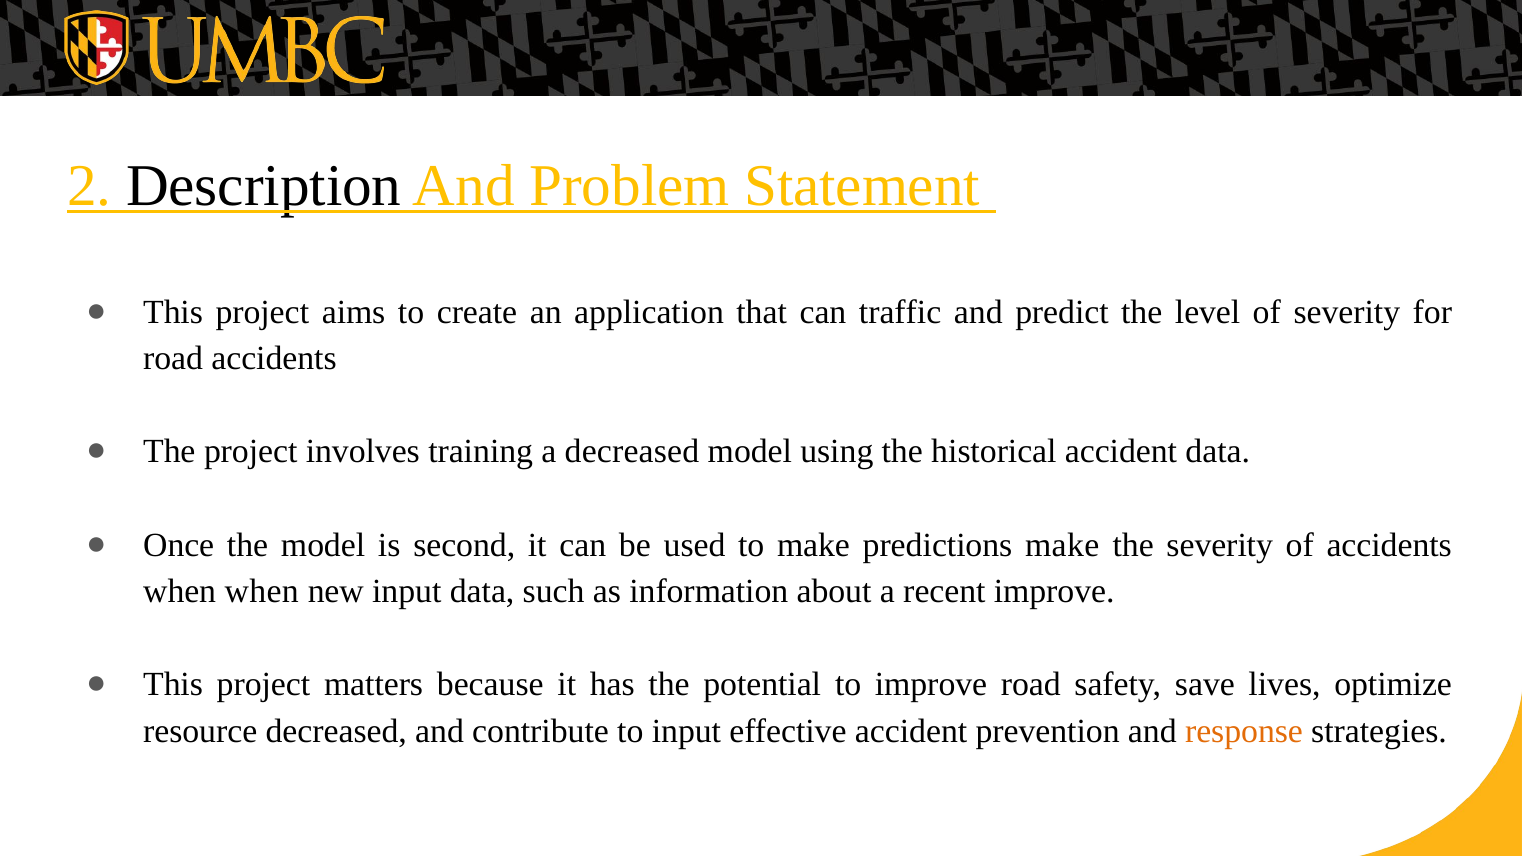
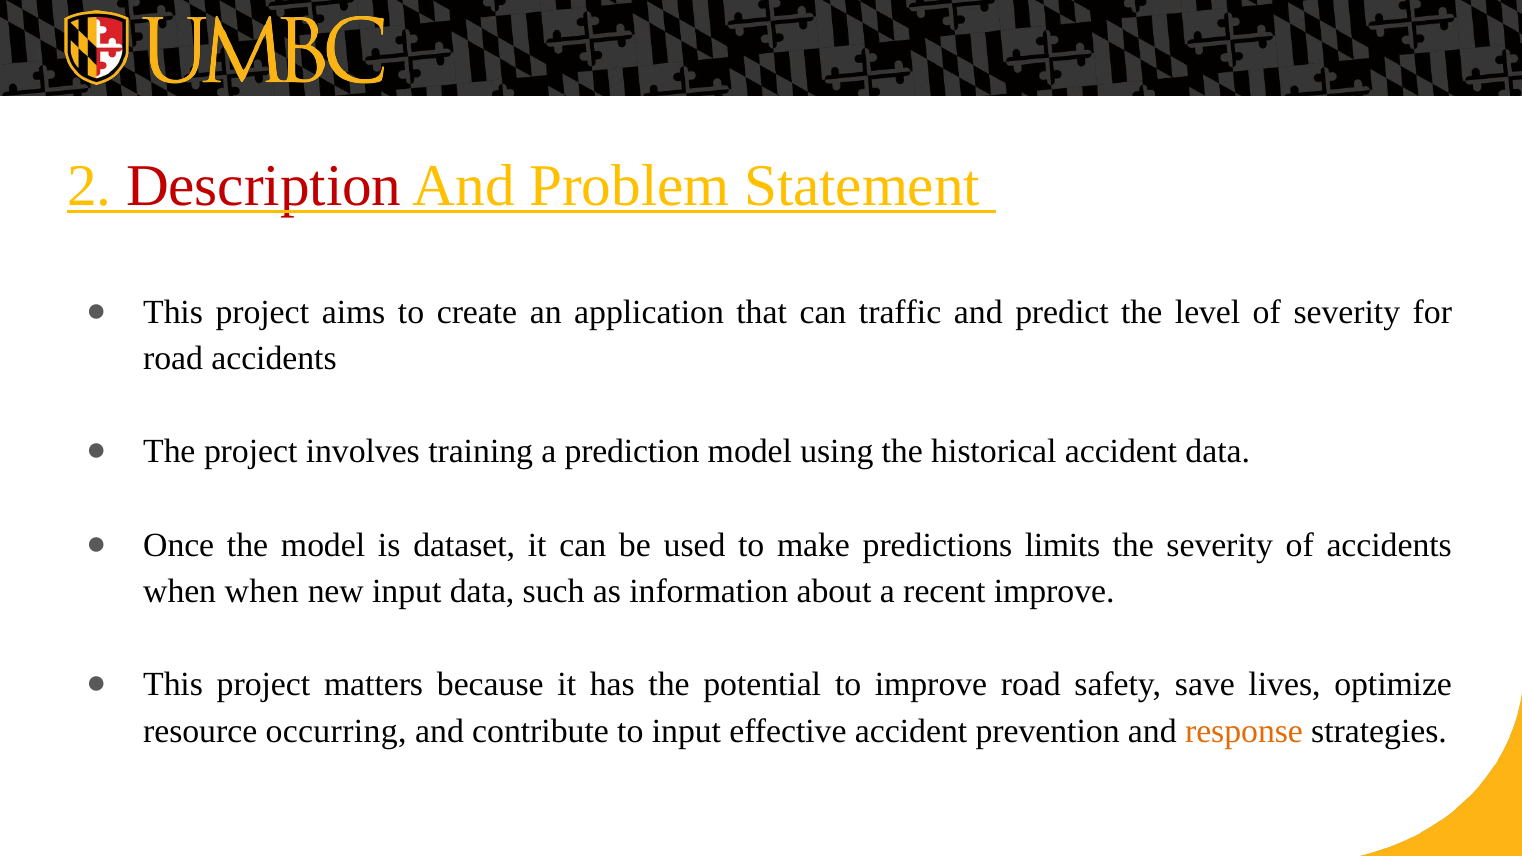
Description colour: black -> red (264, 186)
a decreased: decreased -> prediction (632, 452)
second: second -> dataset (464, 545)
predictions make: make -> limits (1063, 545)
resource decreased: decreased -> occurring (336, 732)
